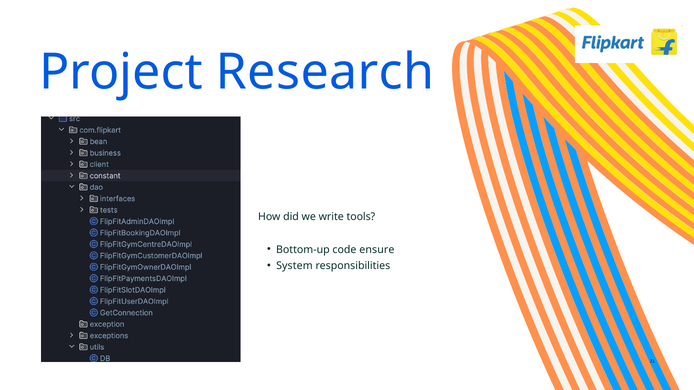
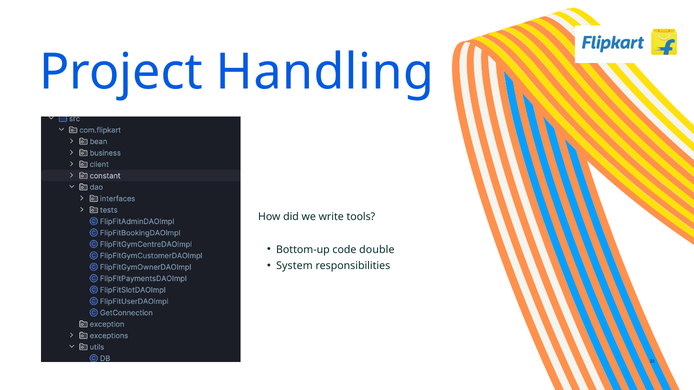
Research: Research -> Handling (325, 72)
ensure: ensure -> double (377, 250)
